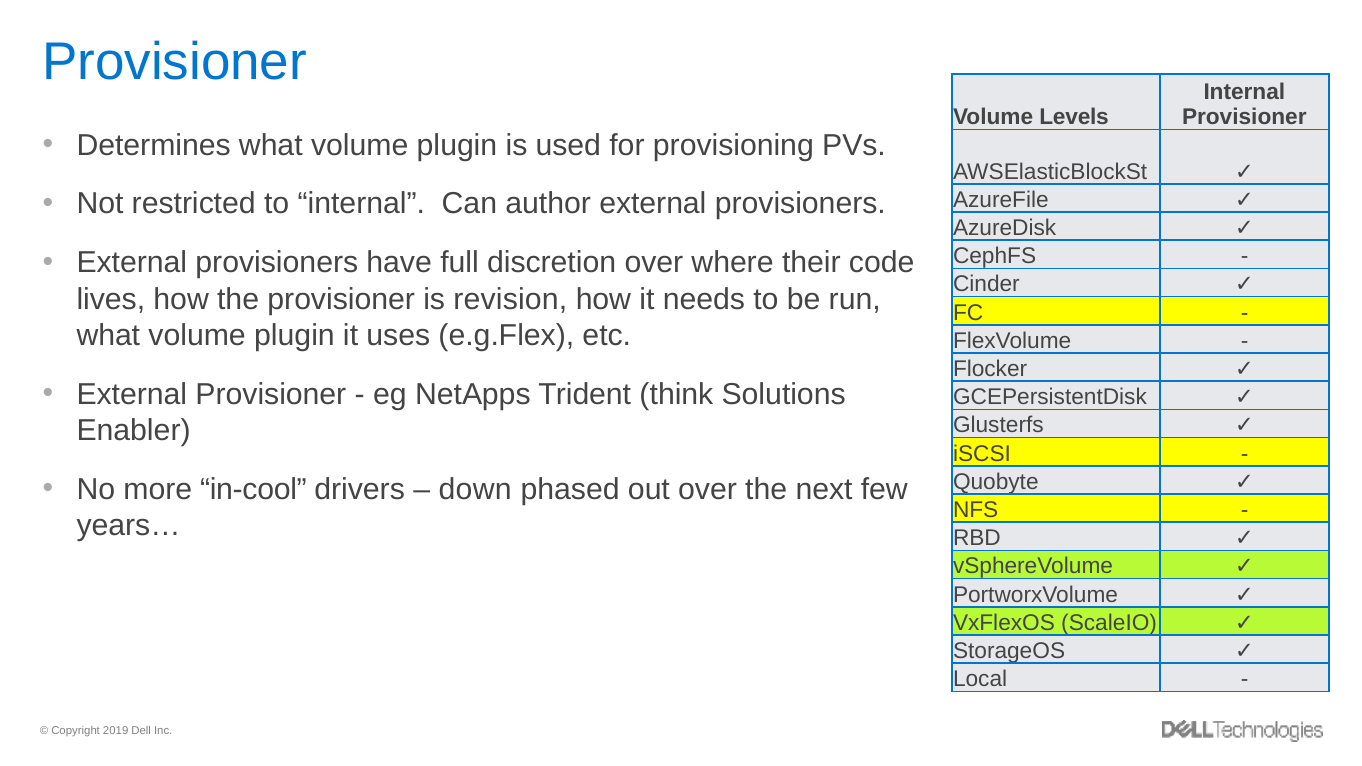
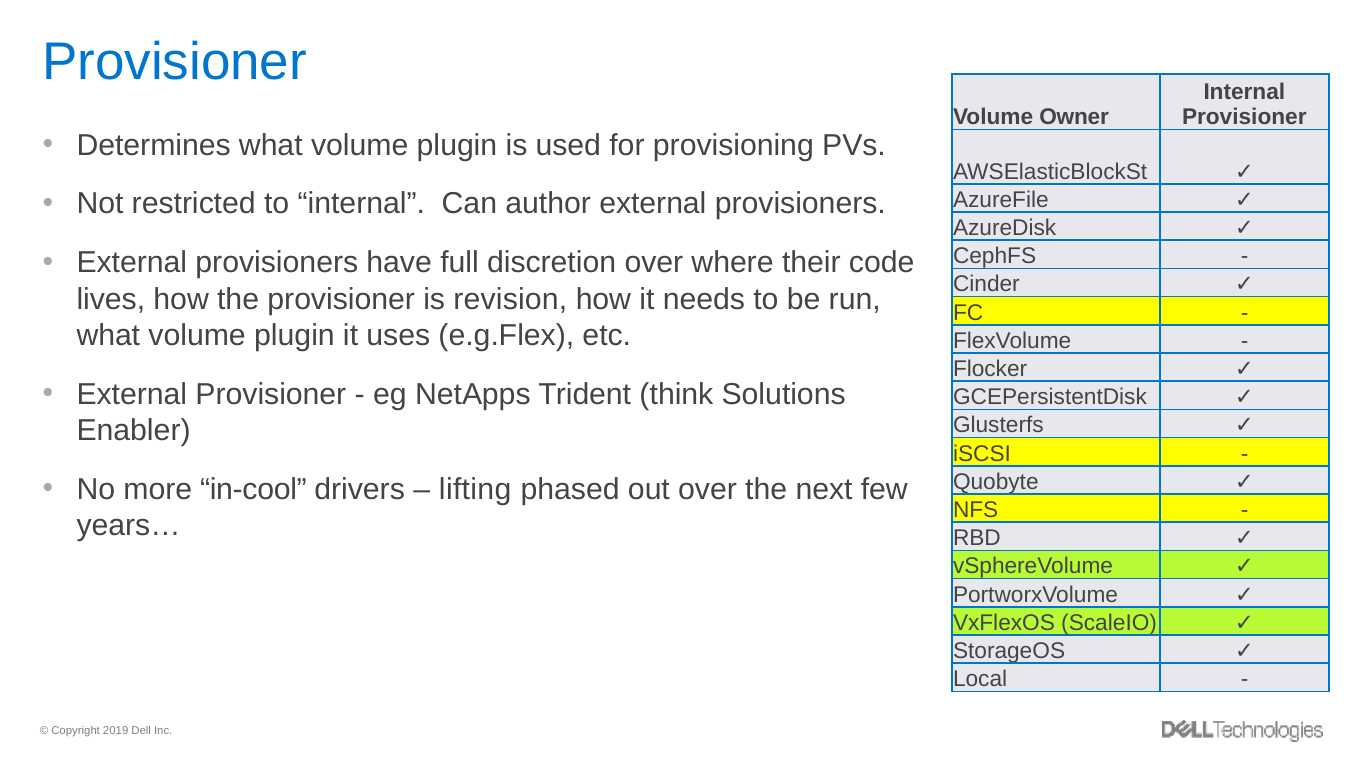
Levels: Levels -> Owner (1074, 117)
down: down -> lifting (475, 490)
